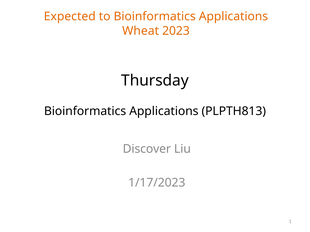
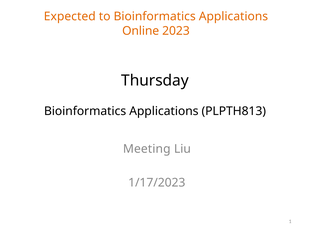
Wheat: Wheat -> Online (141, 31)
Discover: Discover -> Meeting (147, 149)
